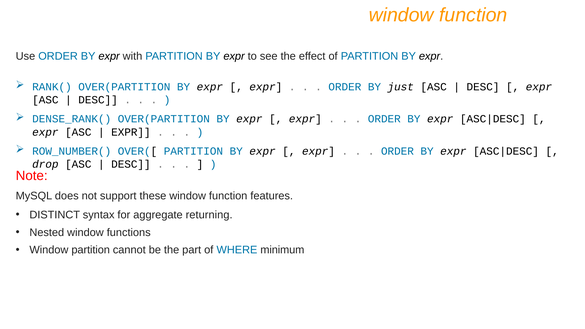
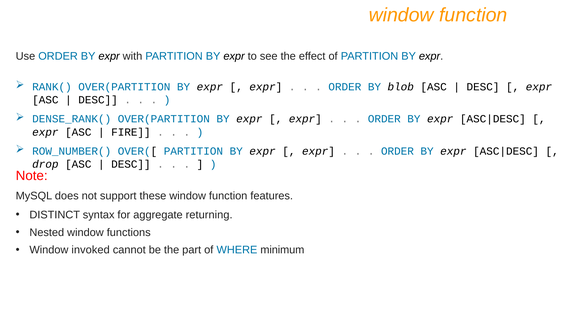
just: just -> blob (401, 87)
EXPR: EXPR -> FIRE (131, 132)
Window partition: partition -> invoked (91, 250)
